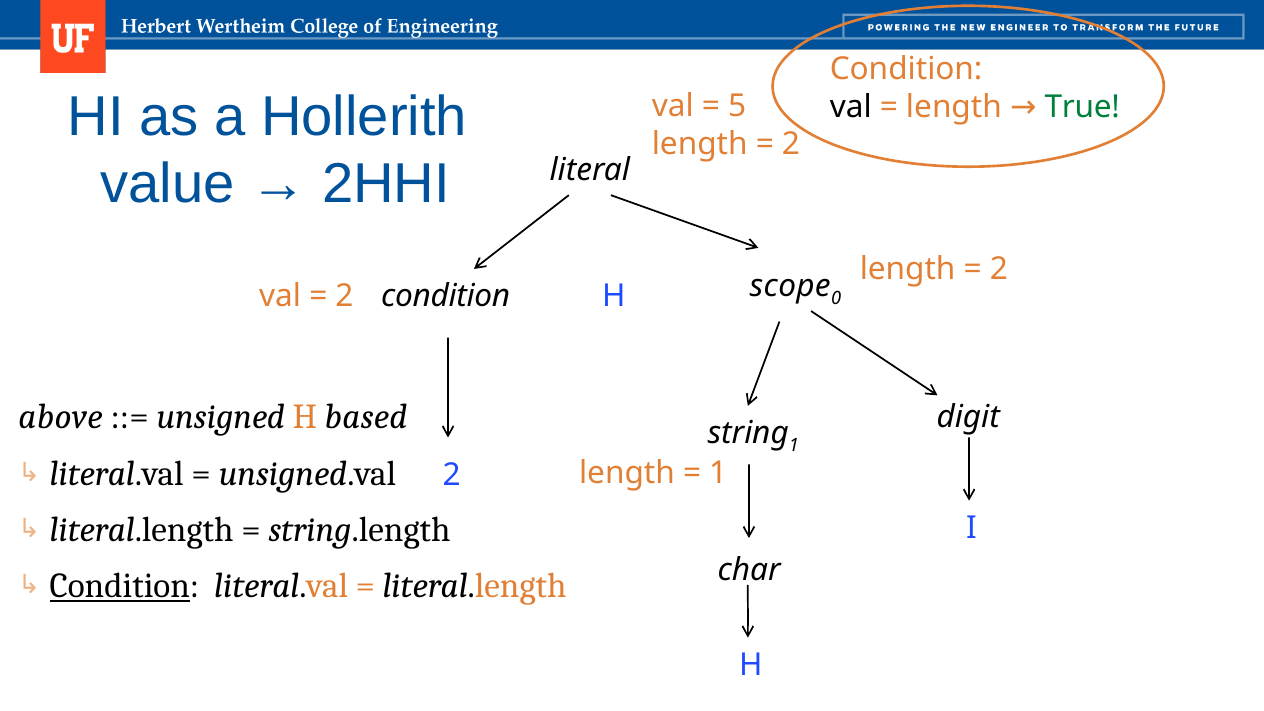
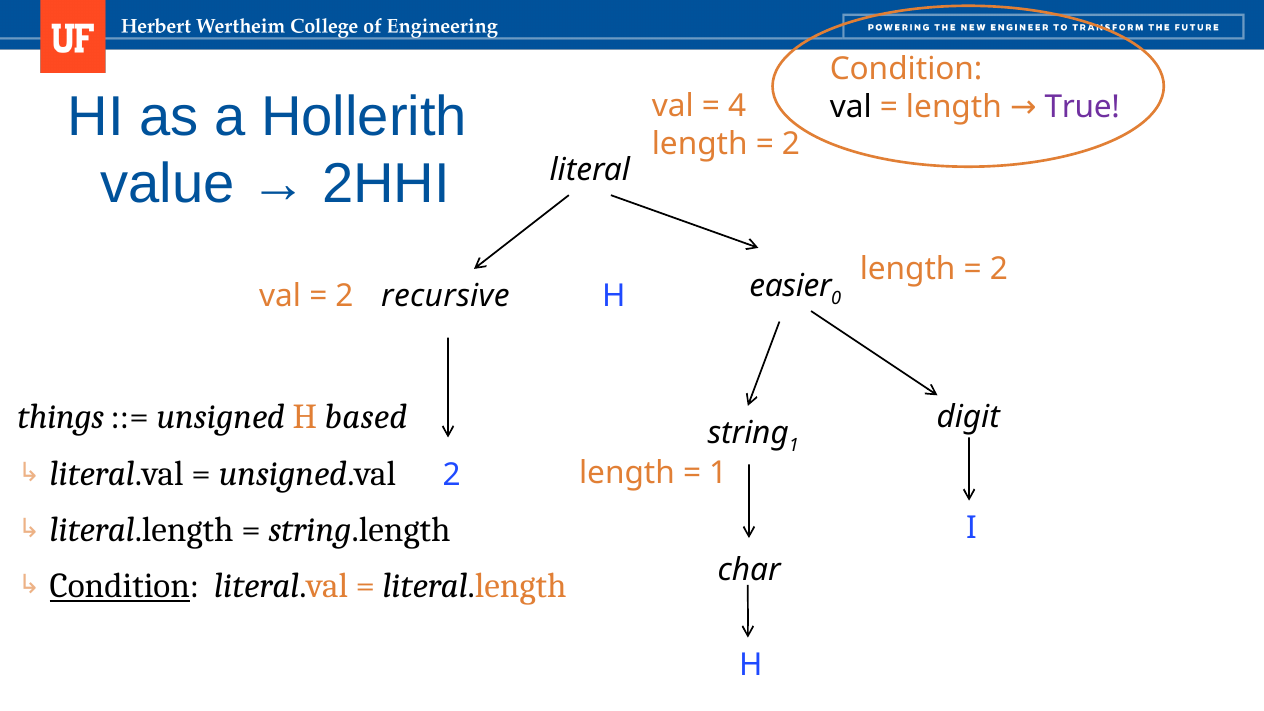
5: 5 -> 4 (737, 106)
True colour: green -> purple (1082, 107)
scope: scope -> easier (791, 286)
condition: condition -> recursive (445, 296)
above: above -> things (61, 417)
